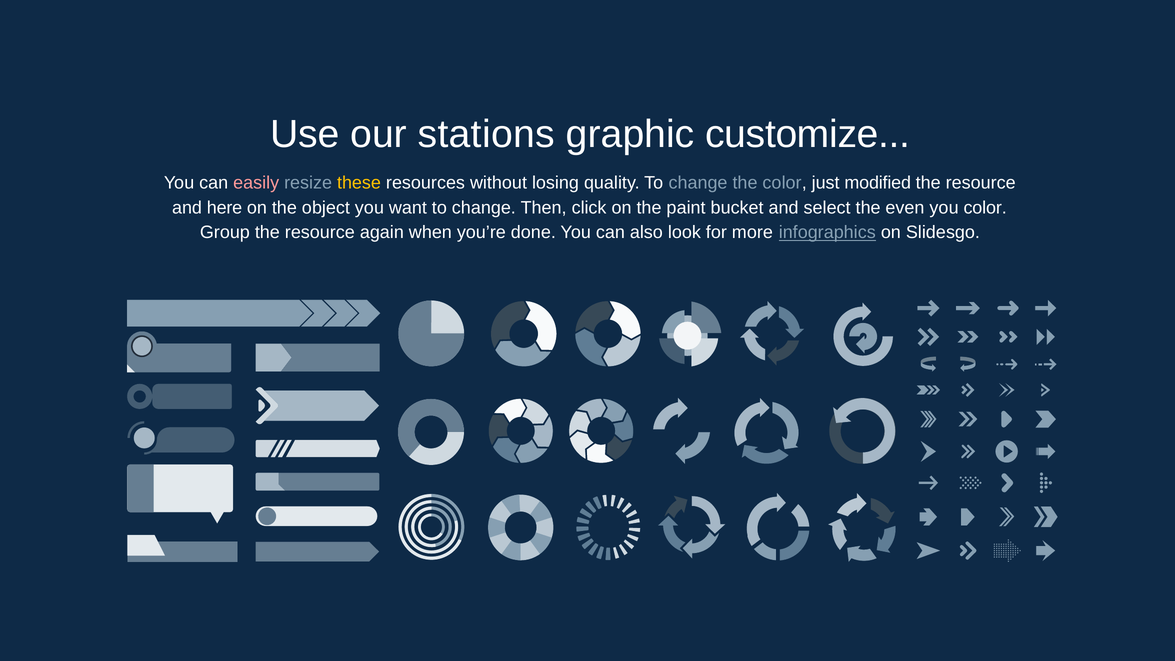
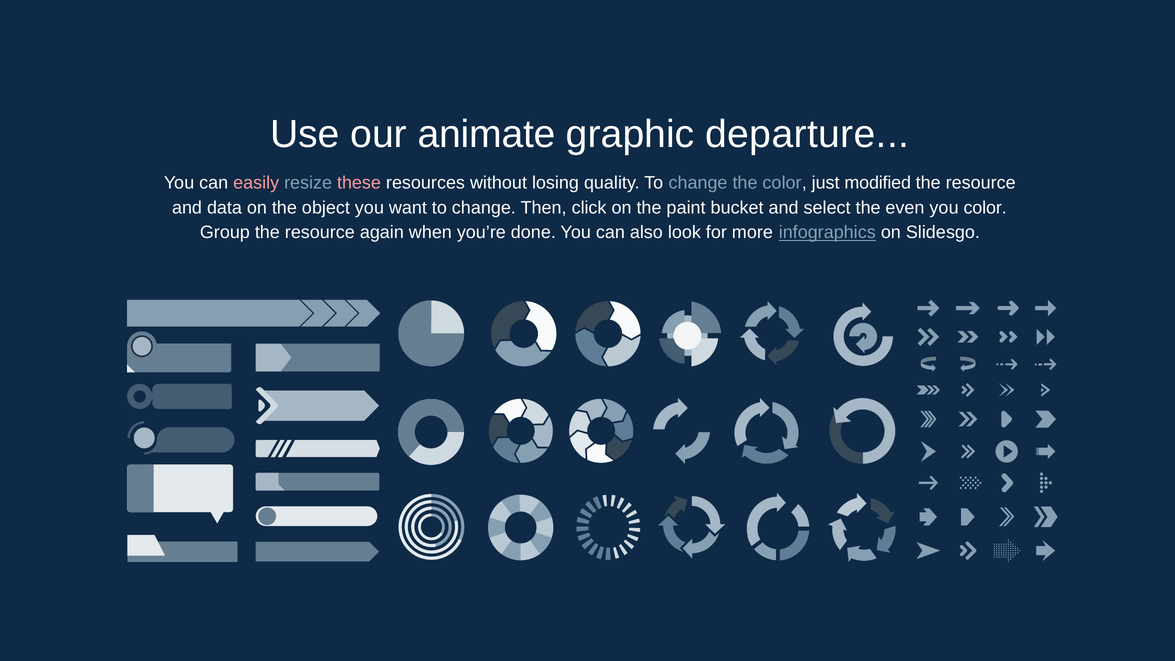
stations: stations -> animate (487, 134)
customize: customize -> departure (807, 134)
these colour: yellow -> pink (359, 183)
here: here -> data (224, 208)
